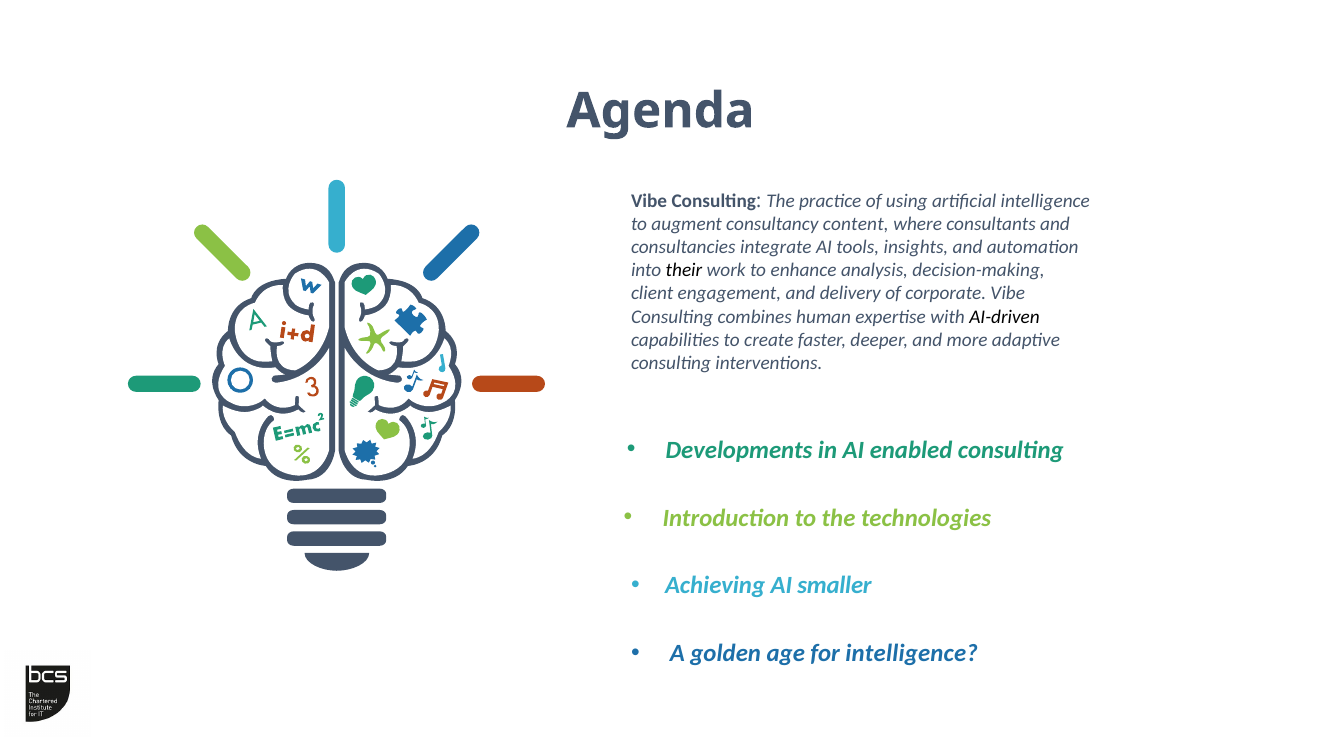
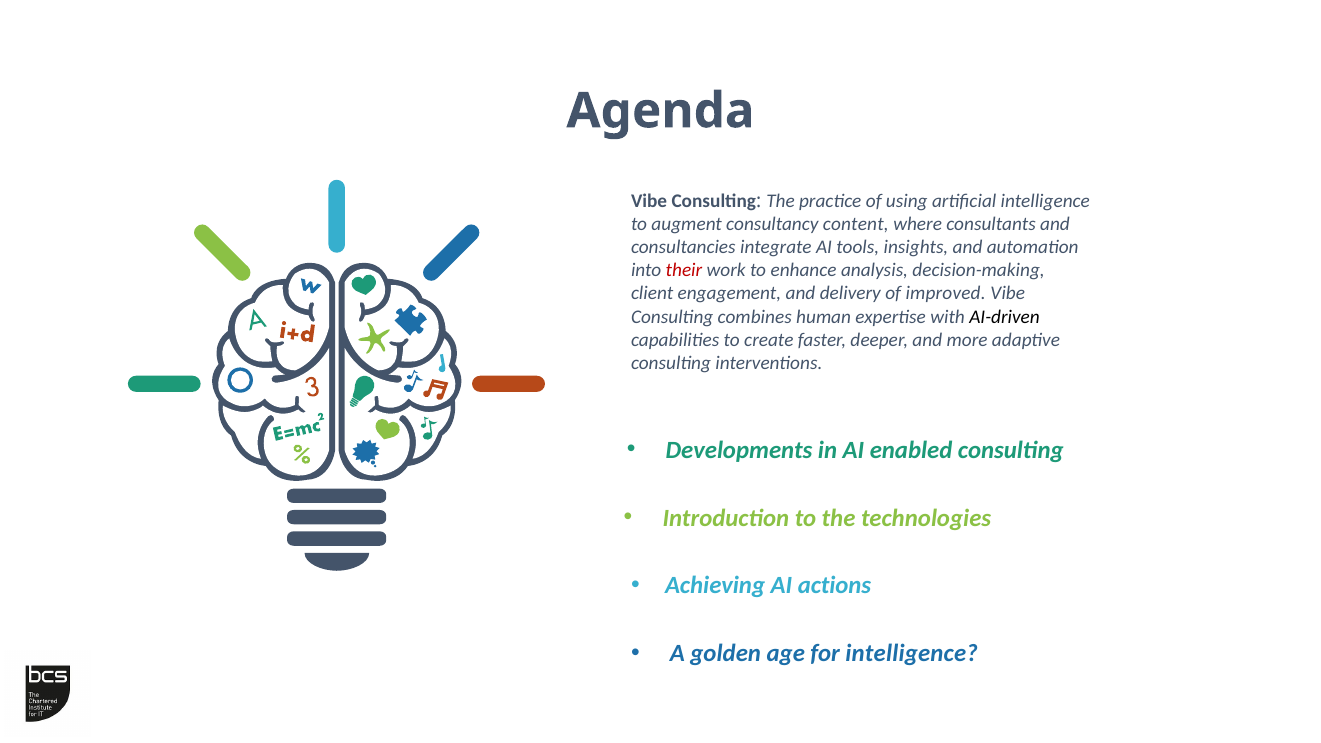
their colour: black -> red (684, 270)
corporate: corporate -> improved (946, 294)
smaller: smaller -> actions (834, 586)
